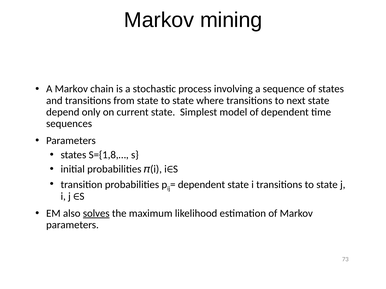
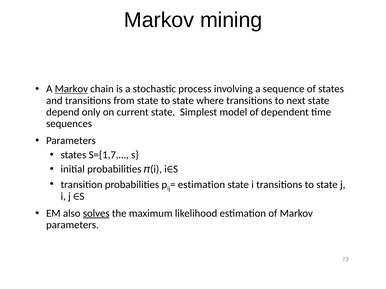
Markov underline: none -> present (71, 89)
S={1,8,…: S={1,8,… -> S={1,7,… (109, 155)
dependent: dependent -> estimation (201, 185)
